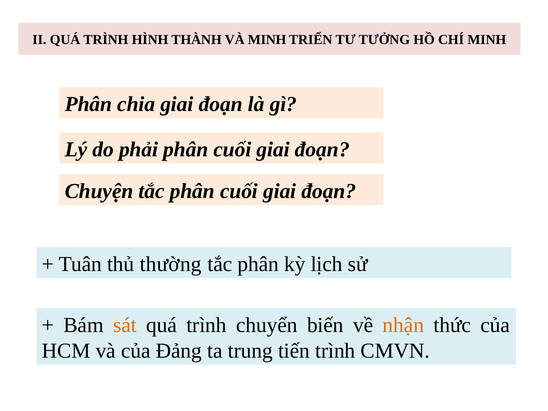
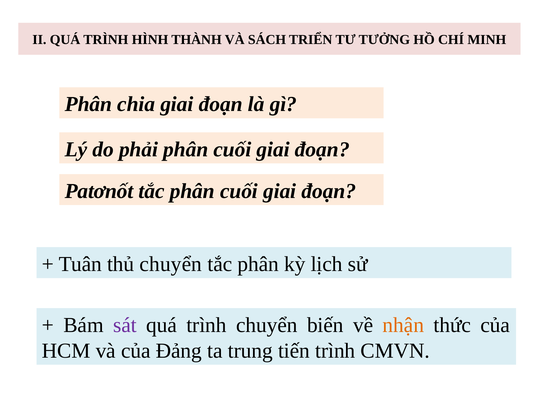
VÀ MINH: MINH -> SÁCH (267, 40)
Chuyện: Chuyện -> Patơnốt (99, 191)
thủ thường: thường -> chuyển (171, 264)
sát colour: orange -> purple (125, 325)
